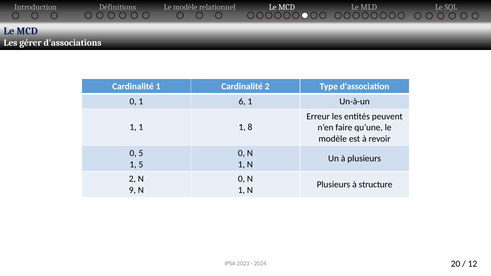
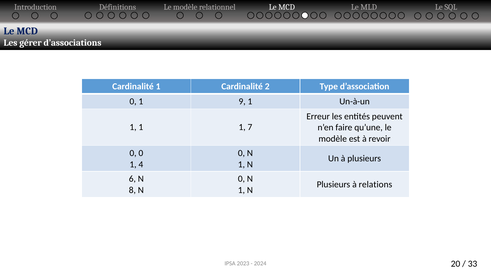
6: 6 -> 9 (242, 101)
8: 8 -> 7 (250, 127)
0 5: 5 -> 0 (141, 153)
1 5: 5 -> 4 (141, 164)
2: 2 -> 6 (132, 179)
structure: structure -> relations (375, 184)
9: 9 -> 8 (132, 190)
12: 12 -> 33 (473, 264)
